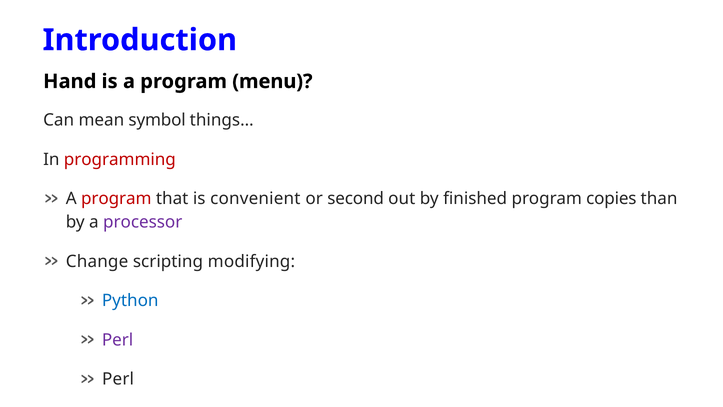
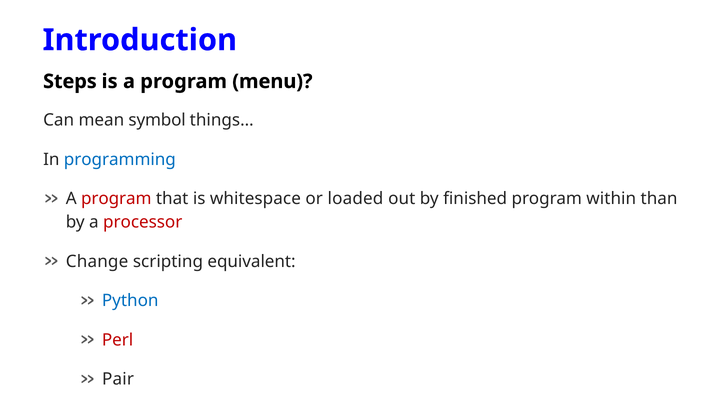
Hand: Hand -> Steps (70, 81)
programming colour: red -> blue (120, 159)
convenient: convenient -> whitespace (255, 199)
second: second -> loaded (355, 199)
copies: copies -> within (611, 199)
processor colour: purple -> red (143, 222)
modifying: modifying -> equivalent (252, 261)
Perl colour: purple -> red (118, 340)
Perl: Perl -> Pair (118, 379)
